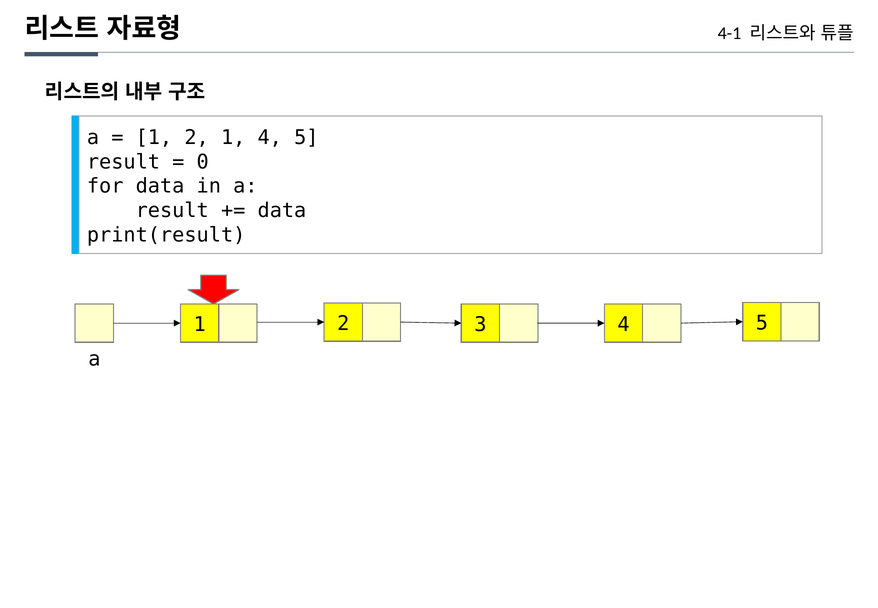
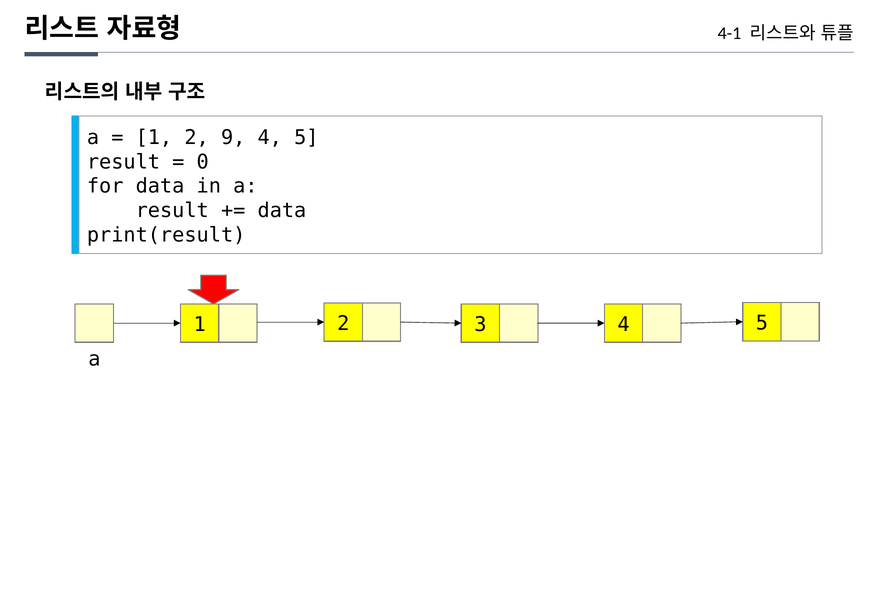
2 1: 1 -> 9 (233, 138)
